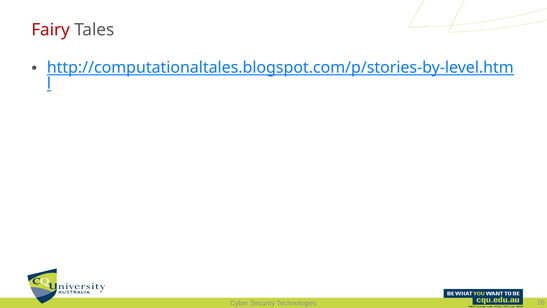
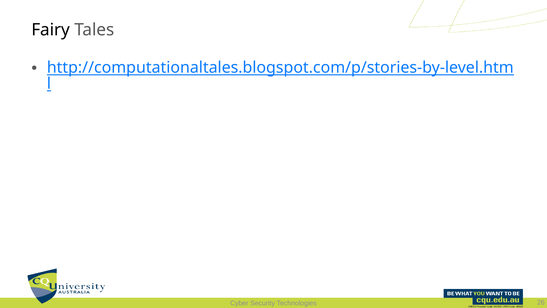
Fairy colour: red -> black (51, 30)
